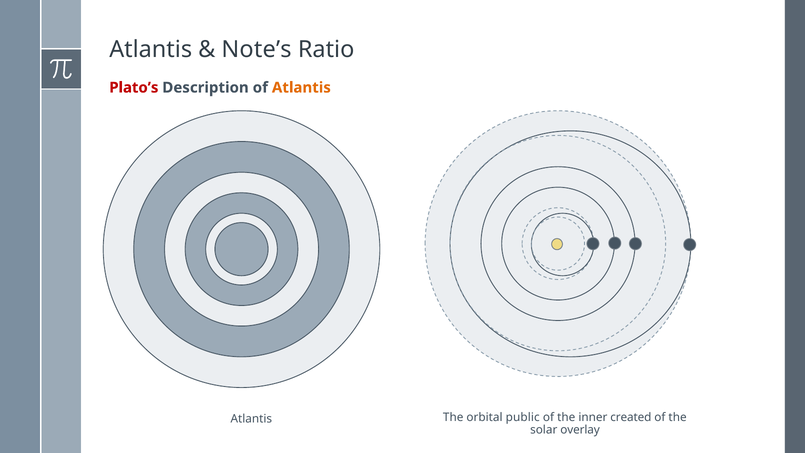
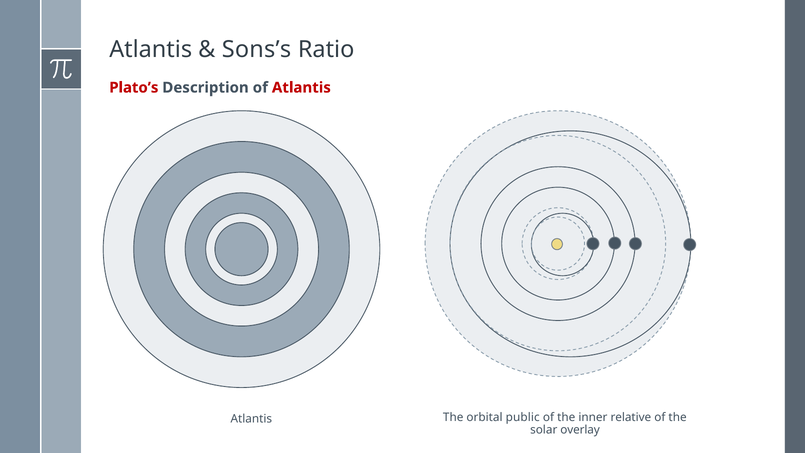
Note’s: Note’s -> Sons’s (256, 50)
Atlantis colour: orange -> red (301, 88)
created: created -> relative (631, 417)
